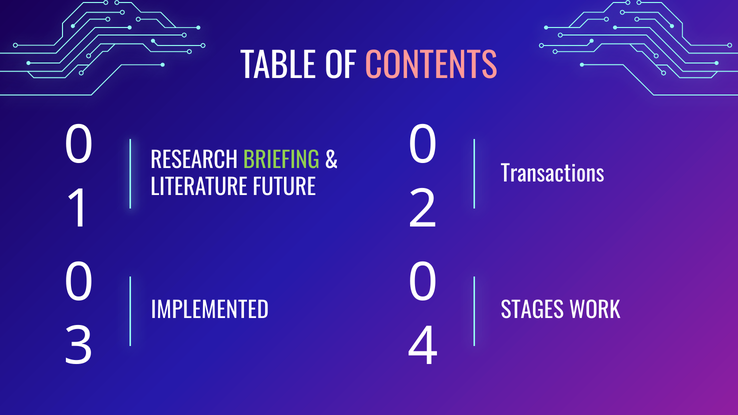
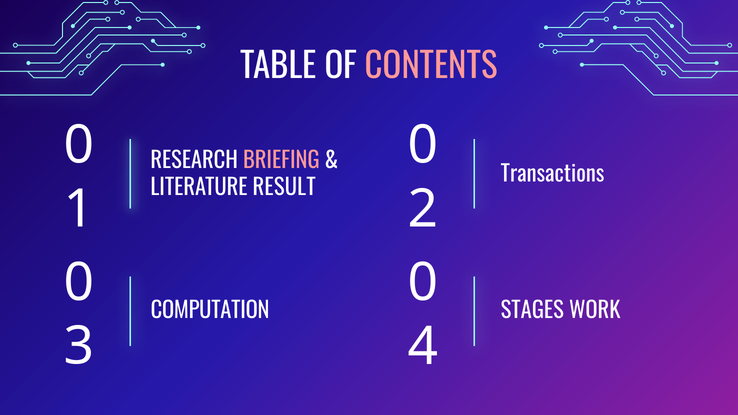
BRIEFING colour: light green -> pink (281, 161)
FUTURE: FUTURE -> RESULT (284, 188)
IMPLEMENTED: IMPLEMENTED -> COMPUTATION (210, 311)
